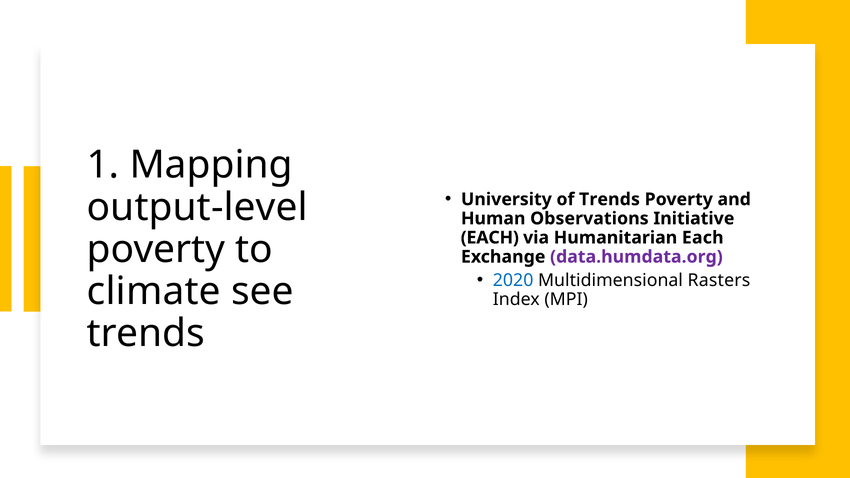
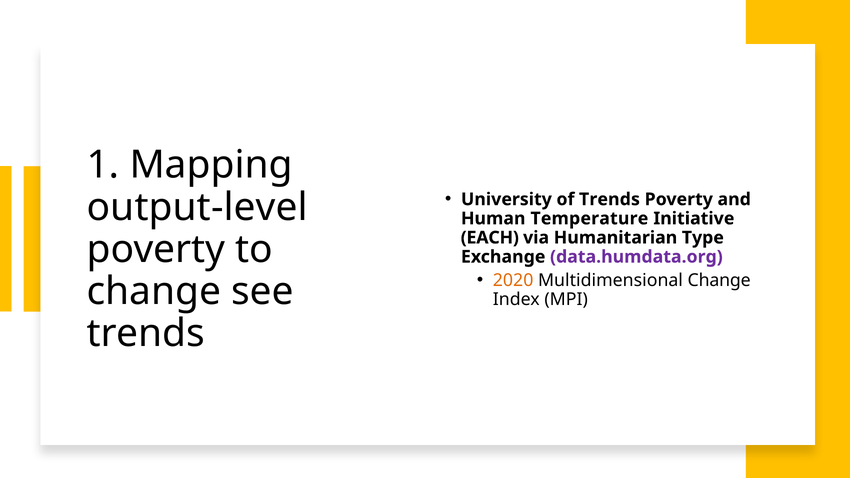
Observations: Observations -> Temperature (589, 219)
Humanitarian Each: Each -> Type (703, 238)
2020 colour: blue -> orange (513, 280)
Multidimensional Rasters: Rasters -> Change (719, 280)
climate: climate -> change (154, 292)
